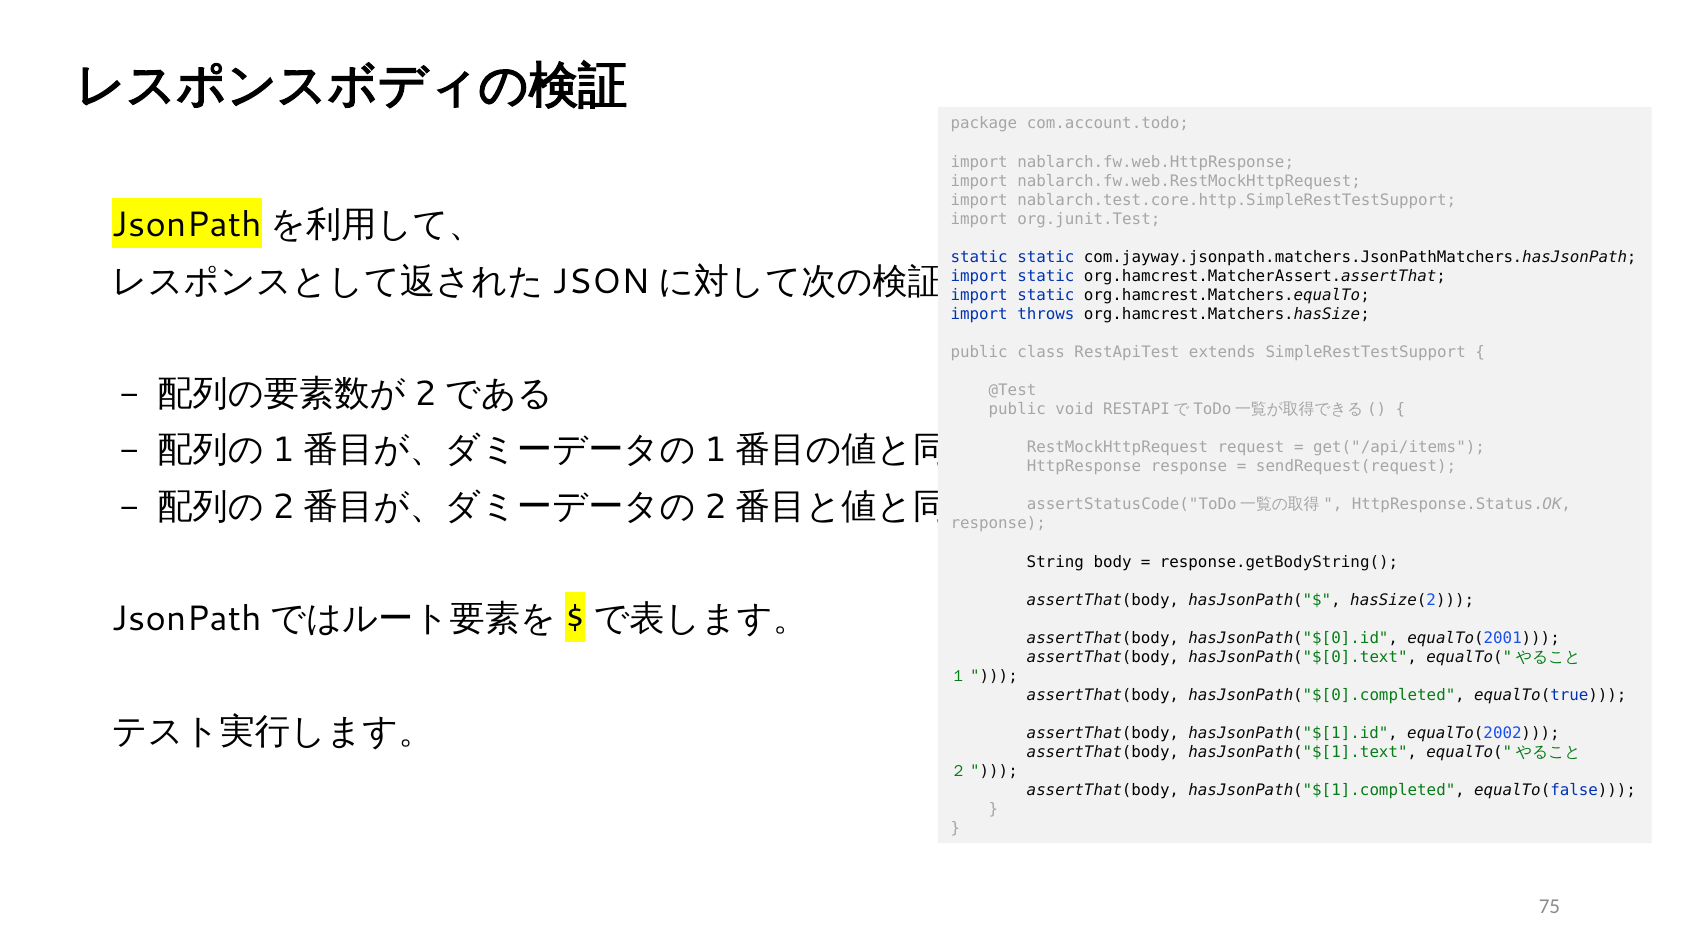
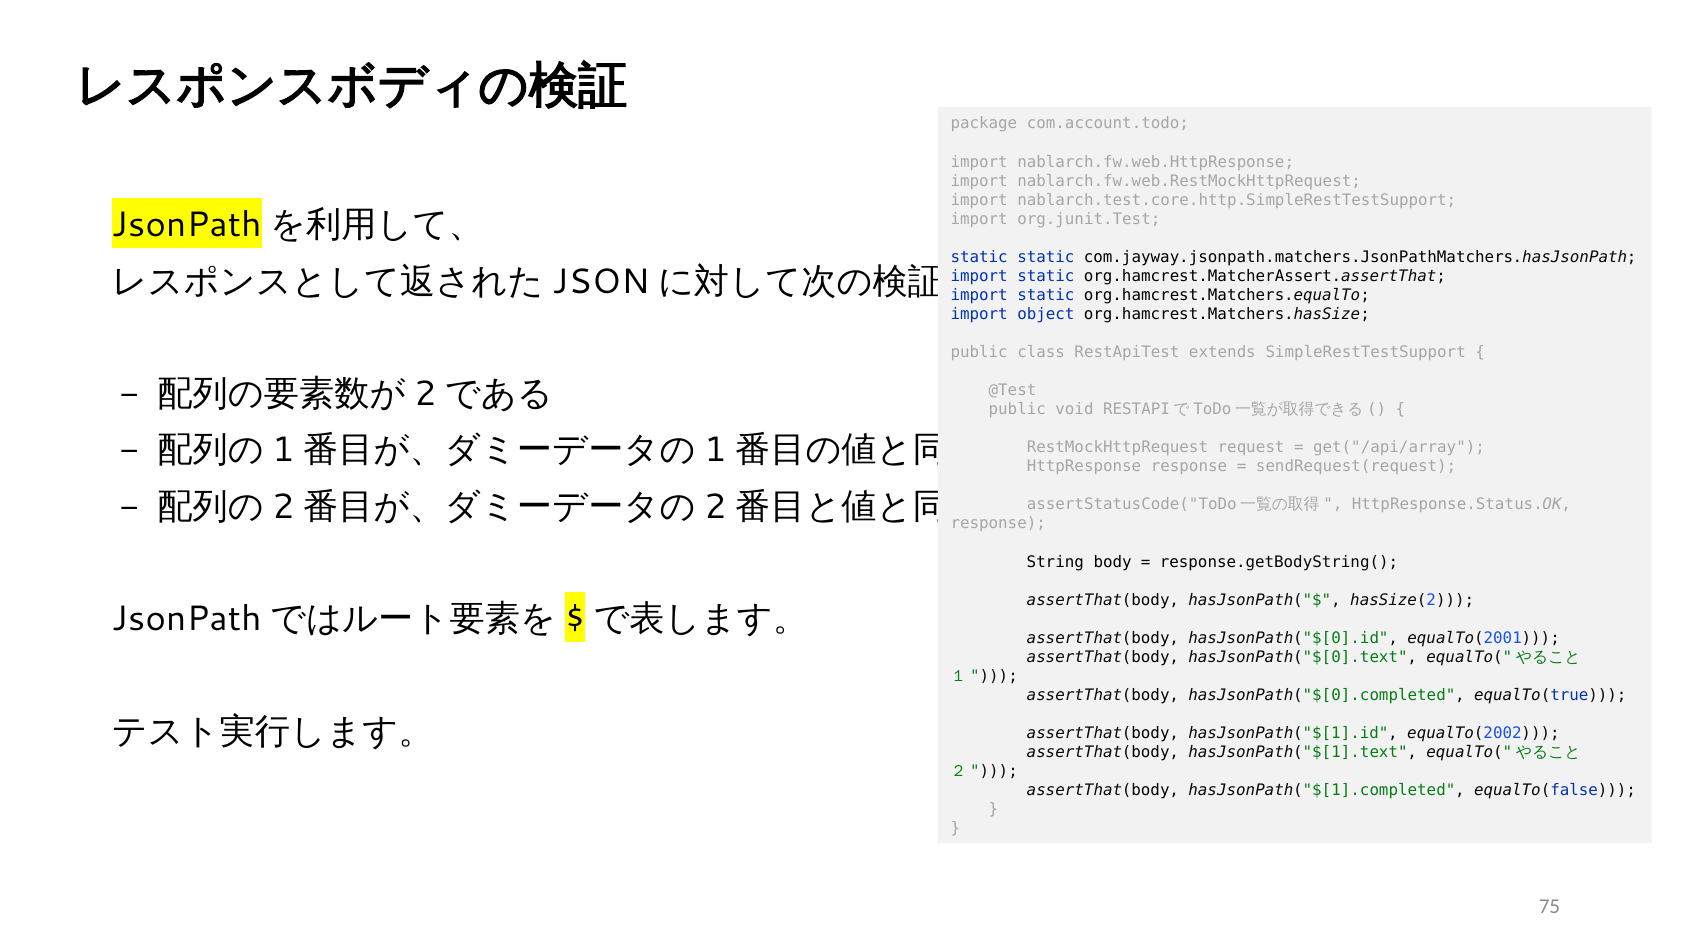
throws: throws -> object (1046, 314)
get("/api/items: get("/api/items -> get("/api/array (1399, 448)
